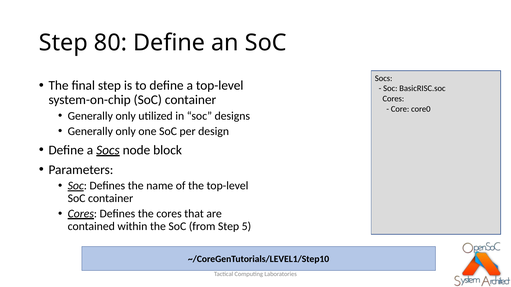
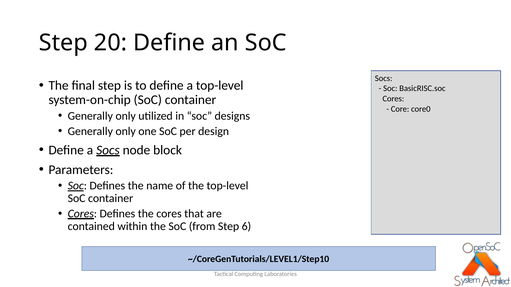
80: 80 -> 20 (110, 43)
5: 5 -> 6 (246, 227)
